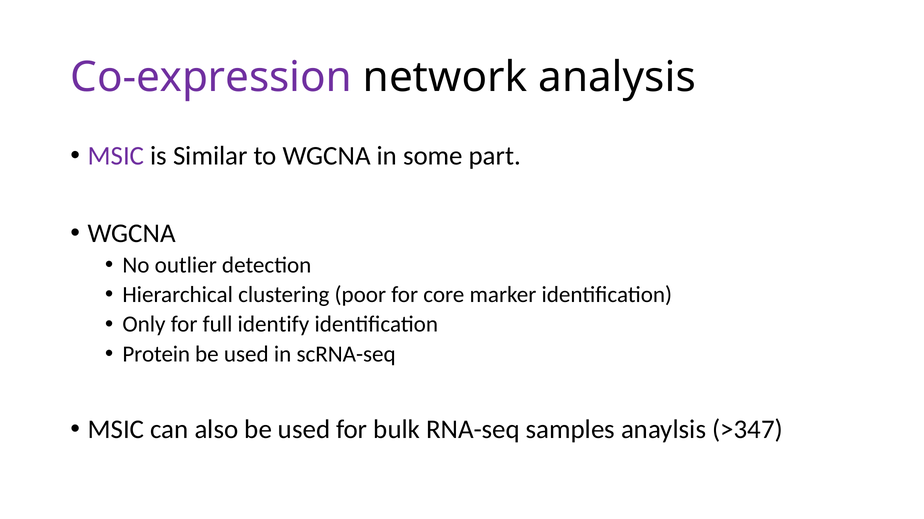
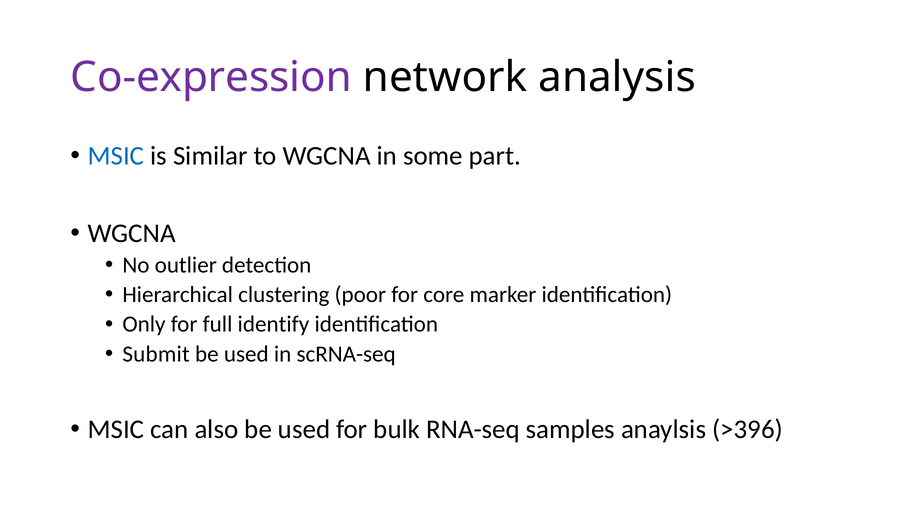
MSIC colour: purple -> blue (116, 156)
Protein: Protein -> Submit (156, 355)
>347: >347 -> >396 (747, 430)
